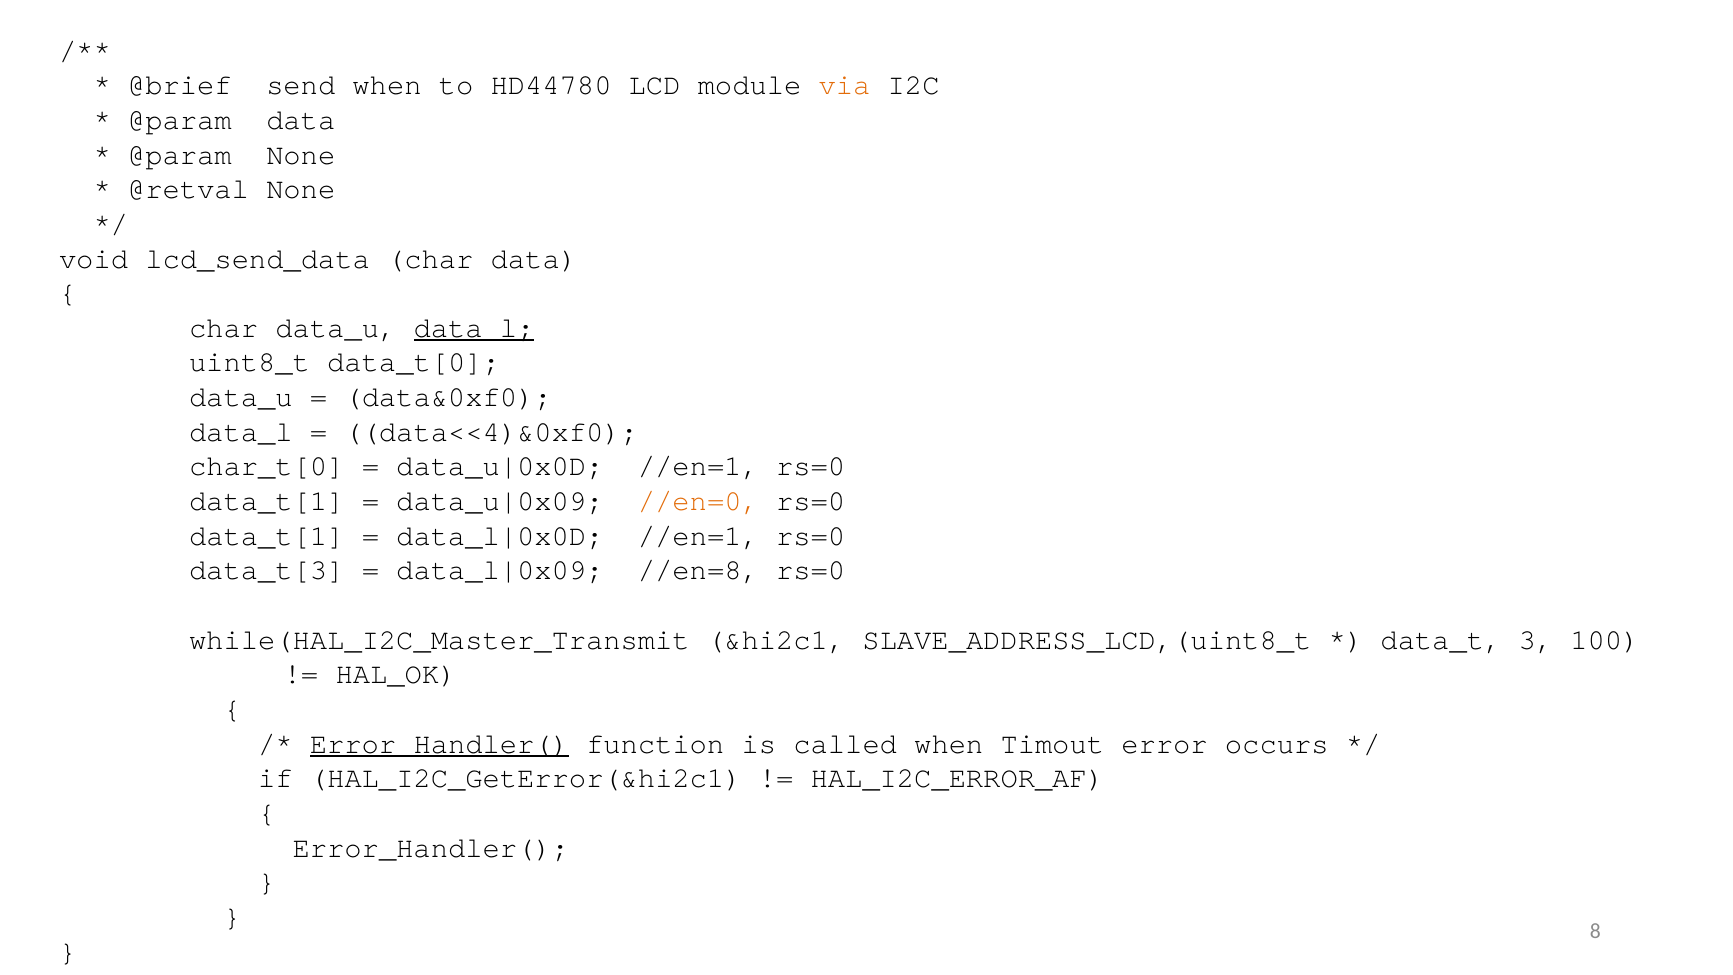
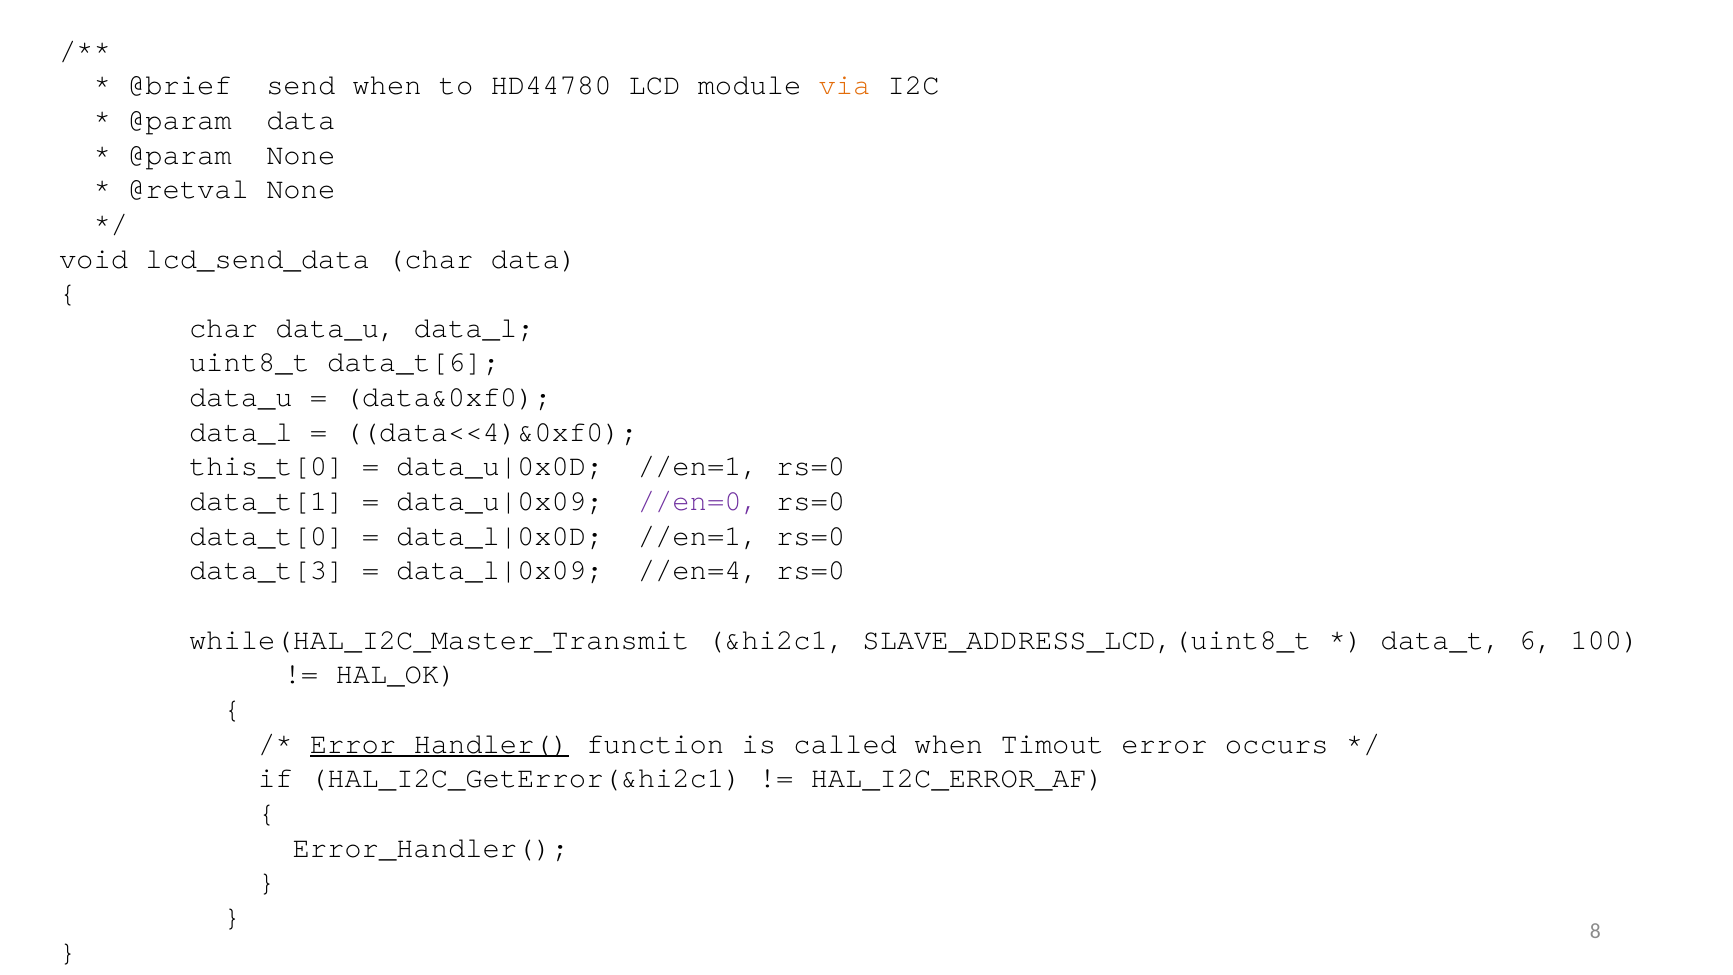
data_l underline: present -> none (474, 328)
data_t[0: data_t[0 -> data_t[6 (414, 362)
char_t[0: char_t[0 -> this_t[0 (267, 466)
//en=0 colour: orange -> purple (698, 501)
data_t[1: data_t[1 -> data_t[0 (267, 536)
//en=8: //en=8 -> //en=4 (698, 570)
3: 3 -> 6 (1536, 640)
